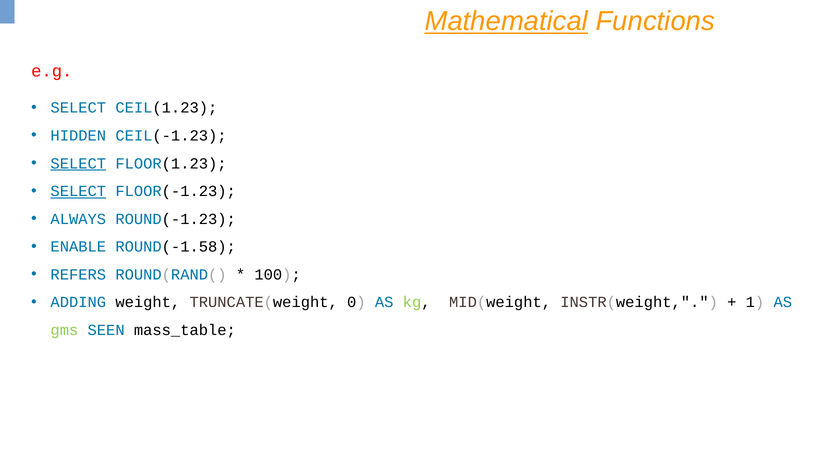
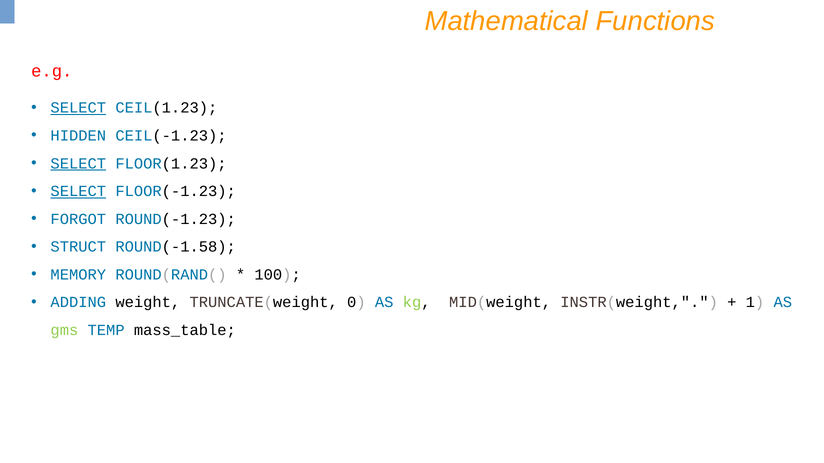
Mathematical underline: present -> none (506, 21)
SELECT underline: none -> present (78, 108)
ALWAYS: ALWAYS -> FORGOT (78, 219)
ENABLE: ENABLE -> STRUCT (78, 247)
REFERS: REFERS -> MEMORY (78, 275)
SEEN: SEEN -> TEMP (106, 330)
